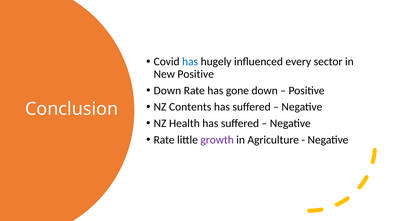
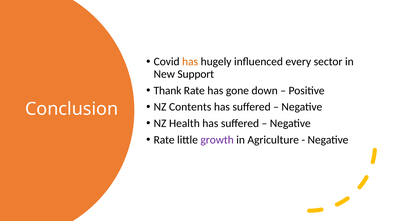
has colour: blue -> orange (190, 62)
New Positive: Positive -> Support (196, 74)
Down: Down -> Thank (168, 91)
